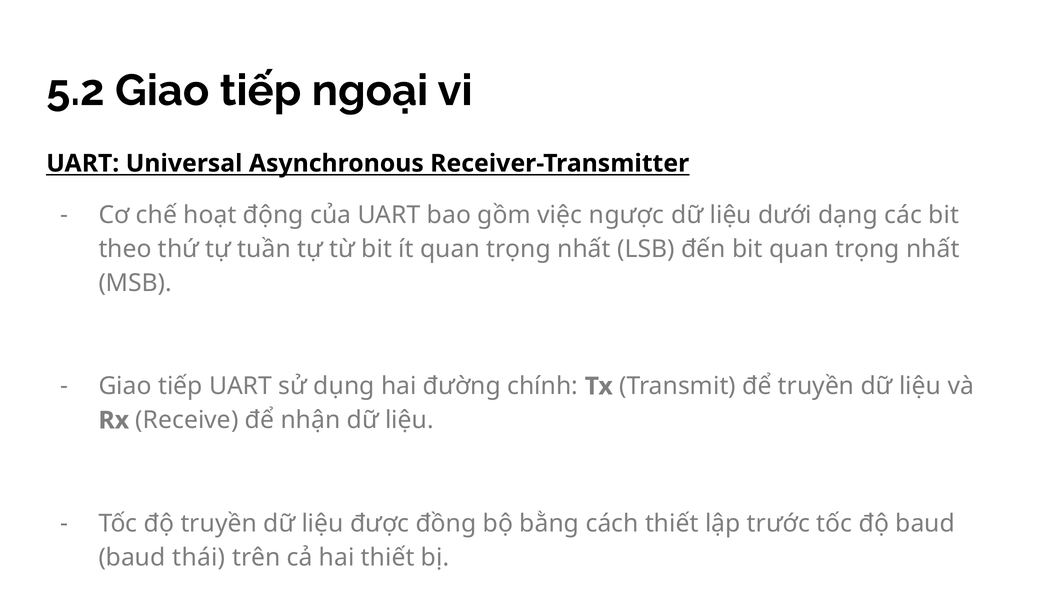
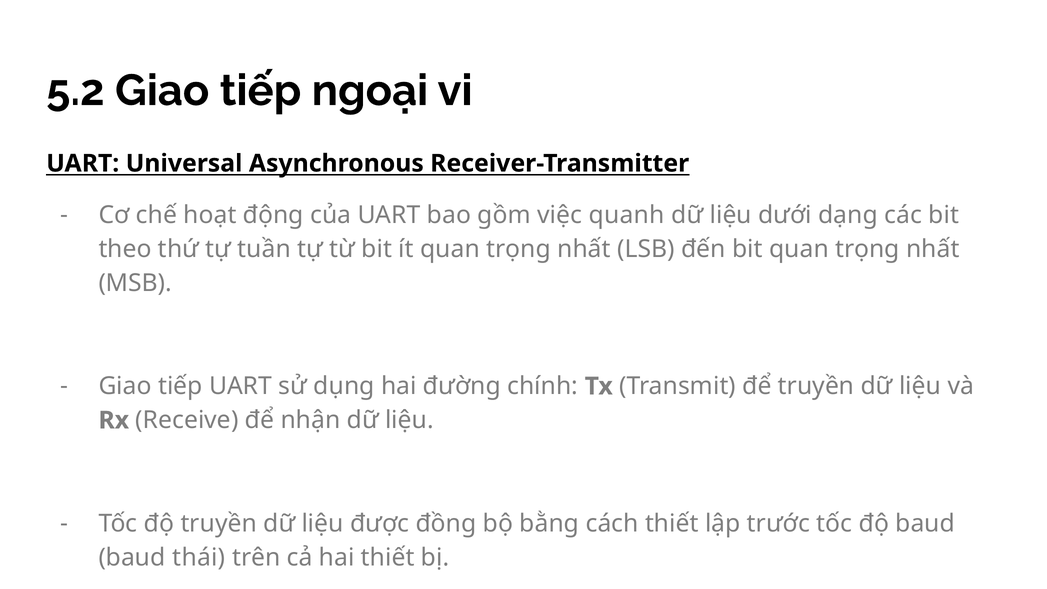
ngược: ngược -> quanh (627, 215)
